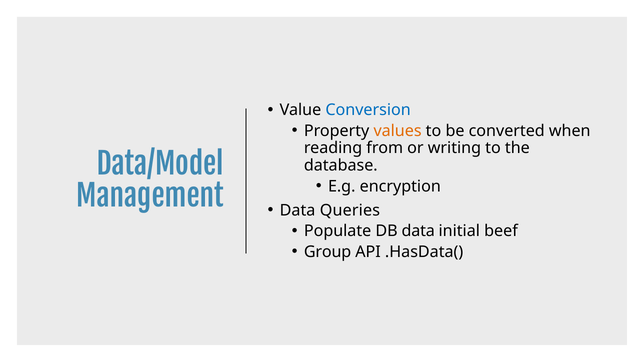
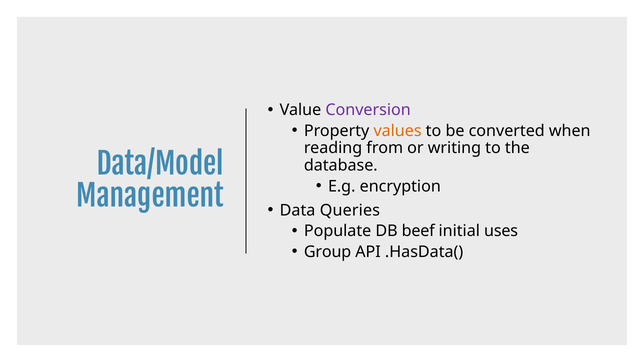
Conversion colour: blue -> purple (368, 110)
DB data: data -> beef (418, 231)
beef: beef -> uses (501, 231)
